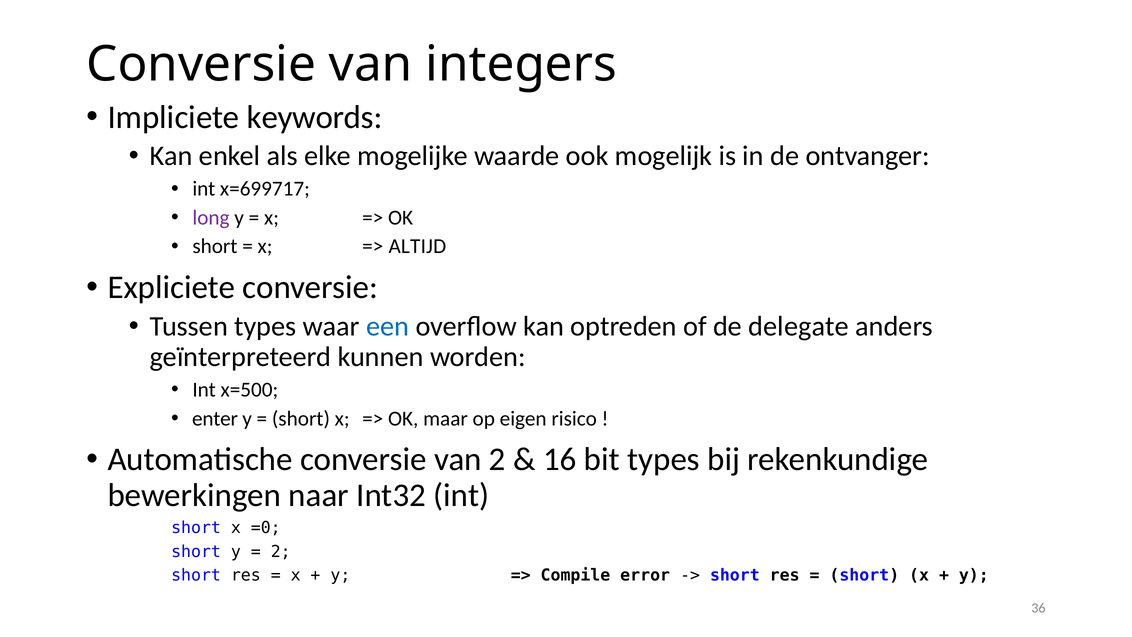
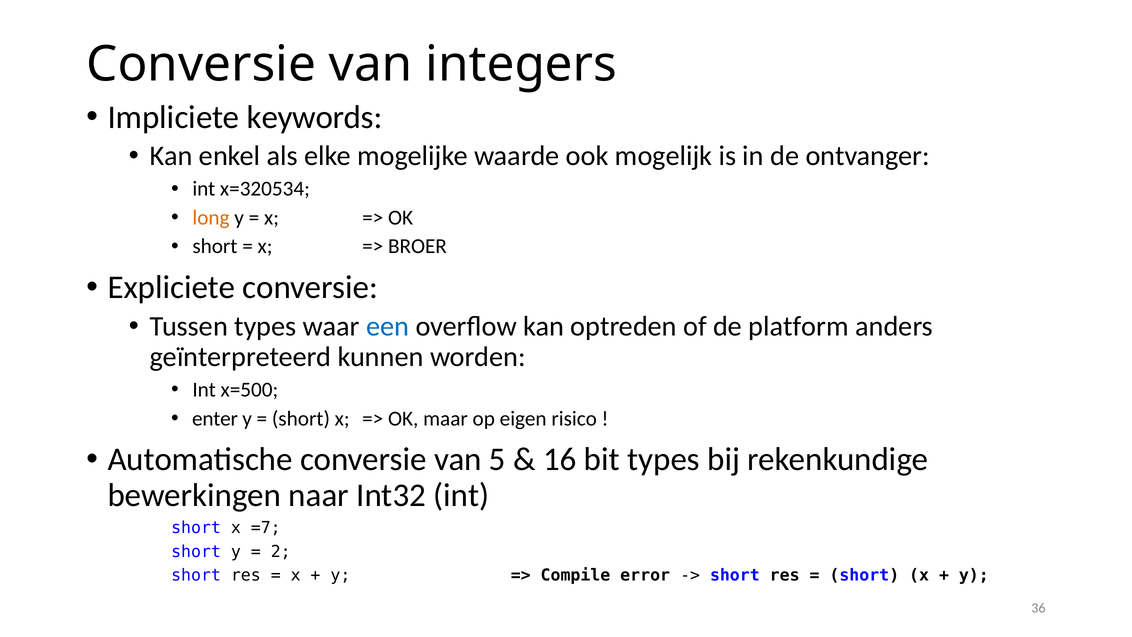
x=699717: x=699717 -> x=320534 (265, 189)
long colour: purple -> orange (211, 218)
ALTIJD: ALTIJD -> BROER (417, 246)
delegate: delegate -> platform (799, 326)
van 2: 2 -> 5 (497, 459)
=0: =0 -> =7 (266, 528)
